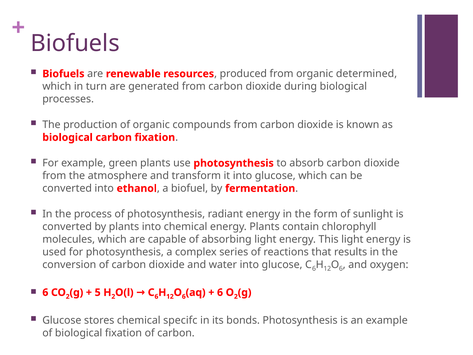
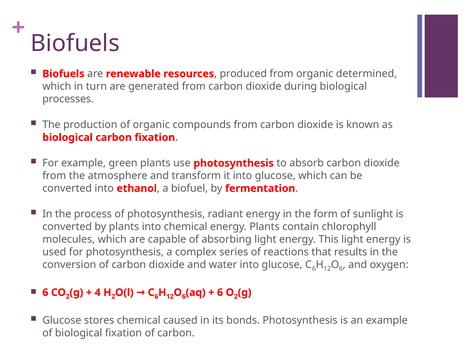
5: 5 -> 4 (98, 292)
specifc: specifc -> caused (180, 320)
